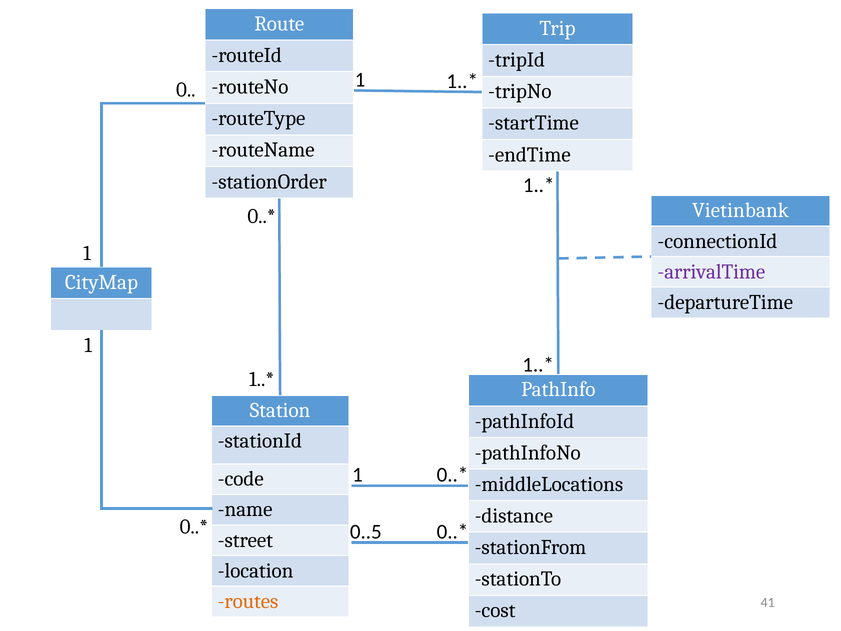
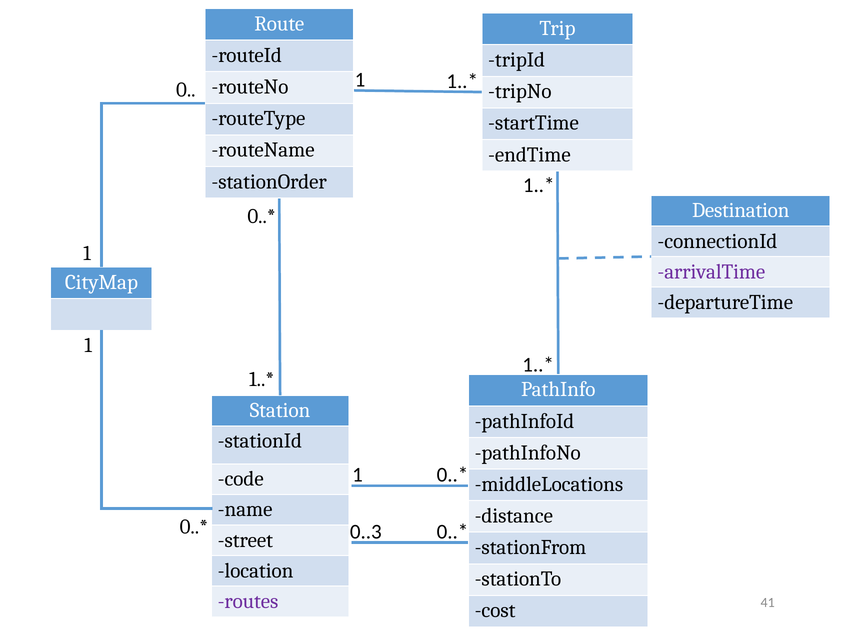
Vietinbank: Vietinbank -> Destination (741, 210)
0..5: 0..5 -> 0..3 (366, 532)
routes colour: orange -> purple (248, 601)
